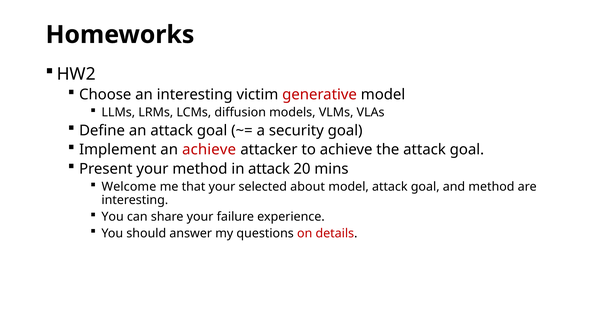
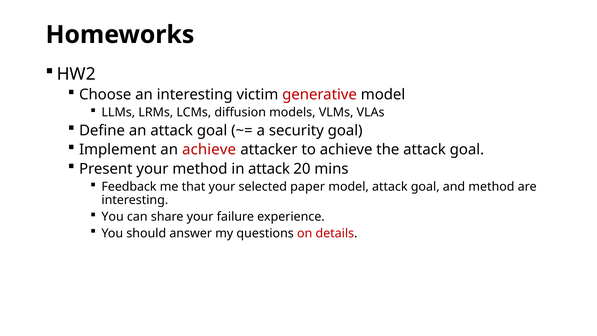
Welcome: Welcome -> Feedback (129, 187)
about: about -> paper (308, 187)
